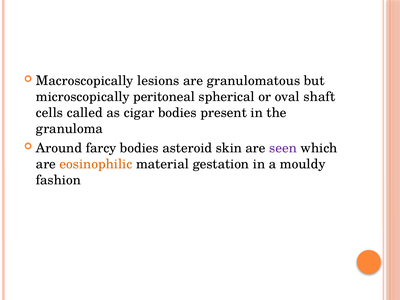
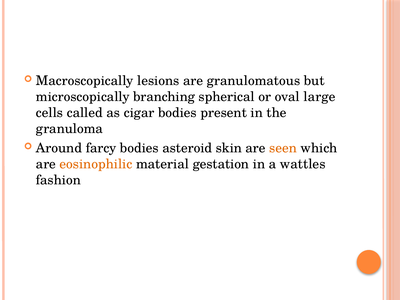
peritoneal: peritoneal -> branching (164, 97)
shaft: shaft -> large (319, 97)
seen colour: purple -> orange (283, 148)
mouldy: mouldy -> wattles (303, 164)
